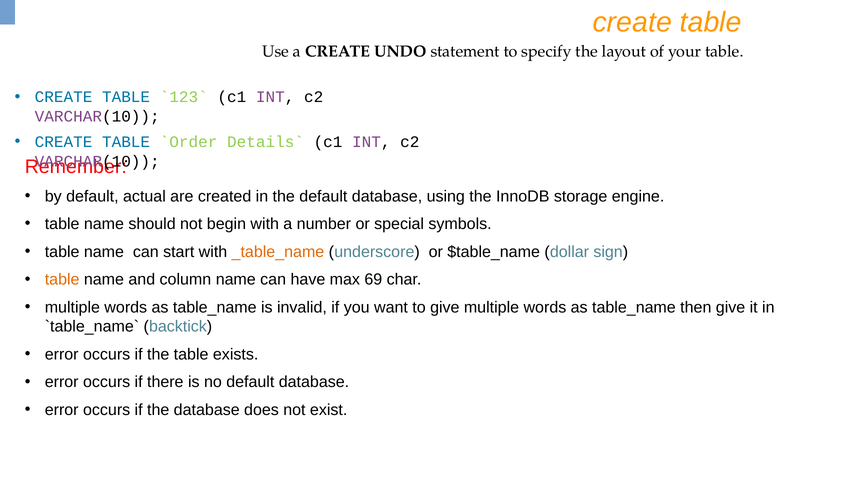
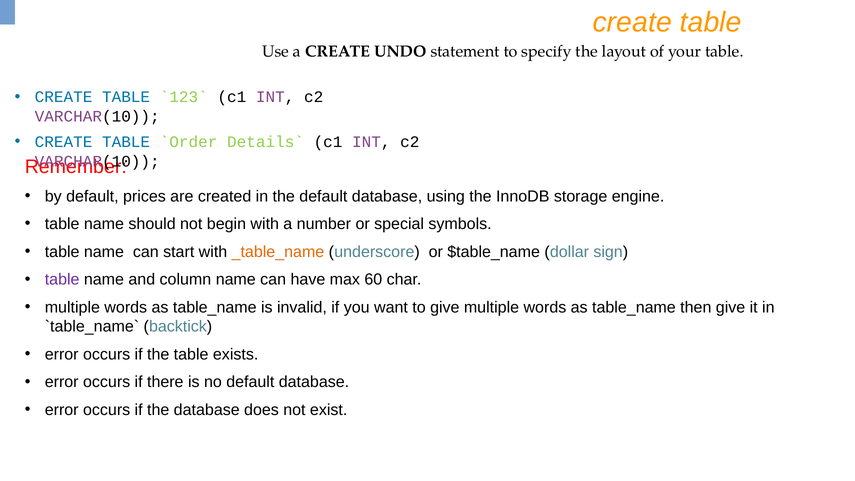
actual: actual -> prices (144, 196)
table colour: orange -> purple (62, 280)
69: 69 -> 60 (373, 280)
